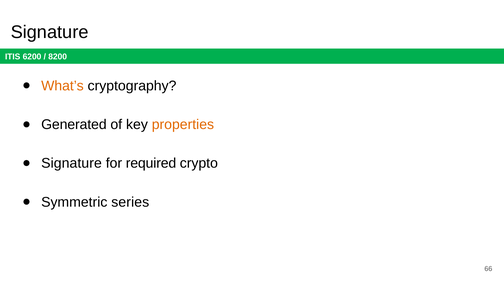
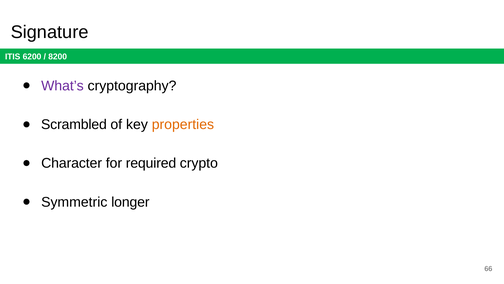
What’s colour: orange -> purple (62, 86)
Generated: Generated -> Scrambled (74, 124)
Signature: Signature -> Character (72, 163)
series: series -> longer (130, 202)
